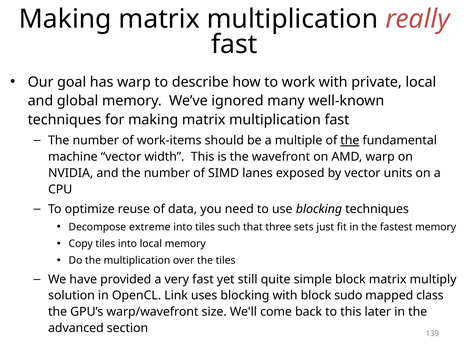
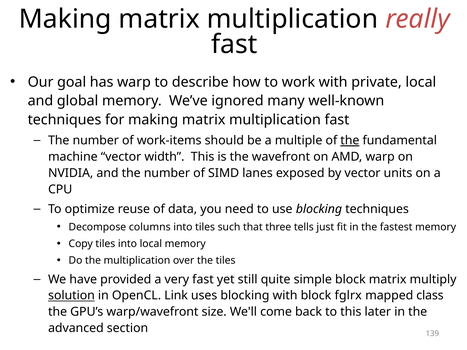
extreme: extreme -> columns (150, 227)
sets: sets -> tells (304, 227)
solution underline: none -> present (71, 296)
sudo: sudo -> fglrx (348, 296)
